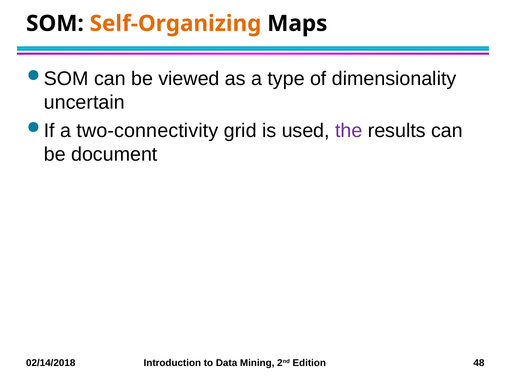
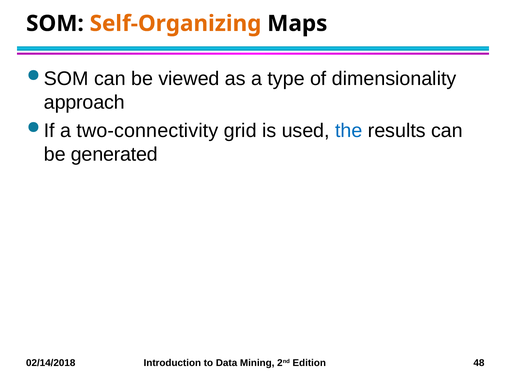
uncertain: uncertain -> approach (84, 103)
the colour: purple -> blue (349, 131)
document: document -> generated (114, 155)
